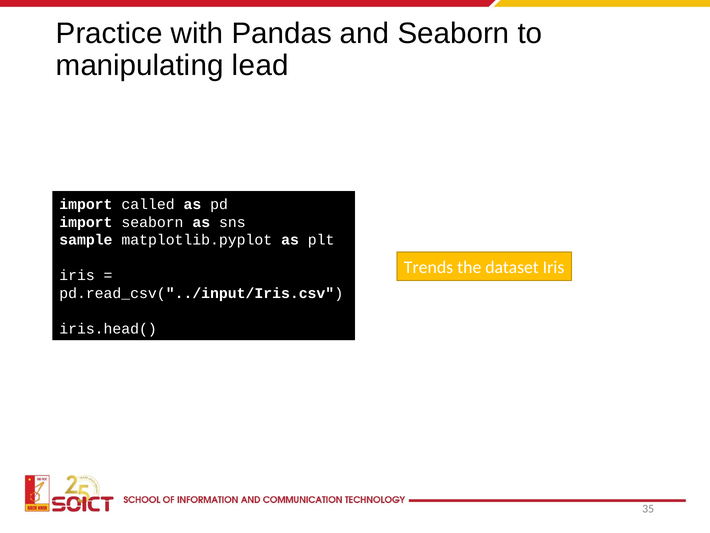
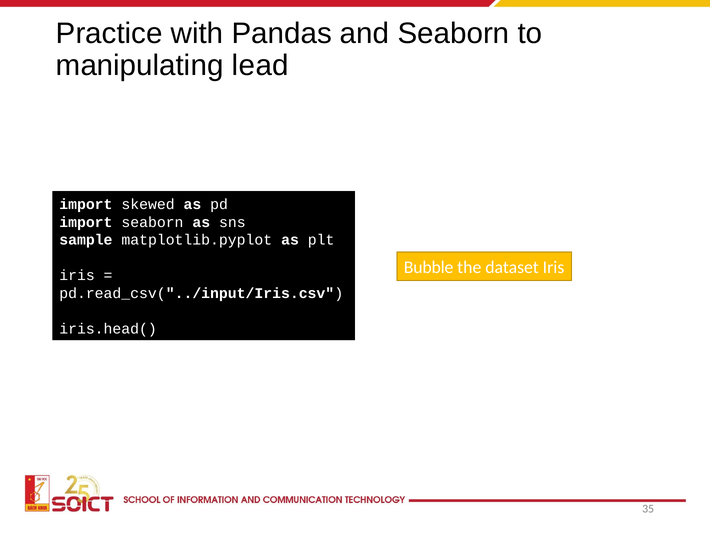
called: called -> skewed (148, 204)
Trends: Trends -> Bubble (429, 267)
